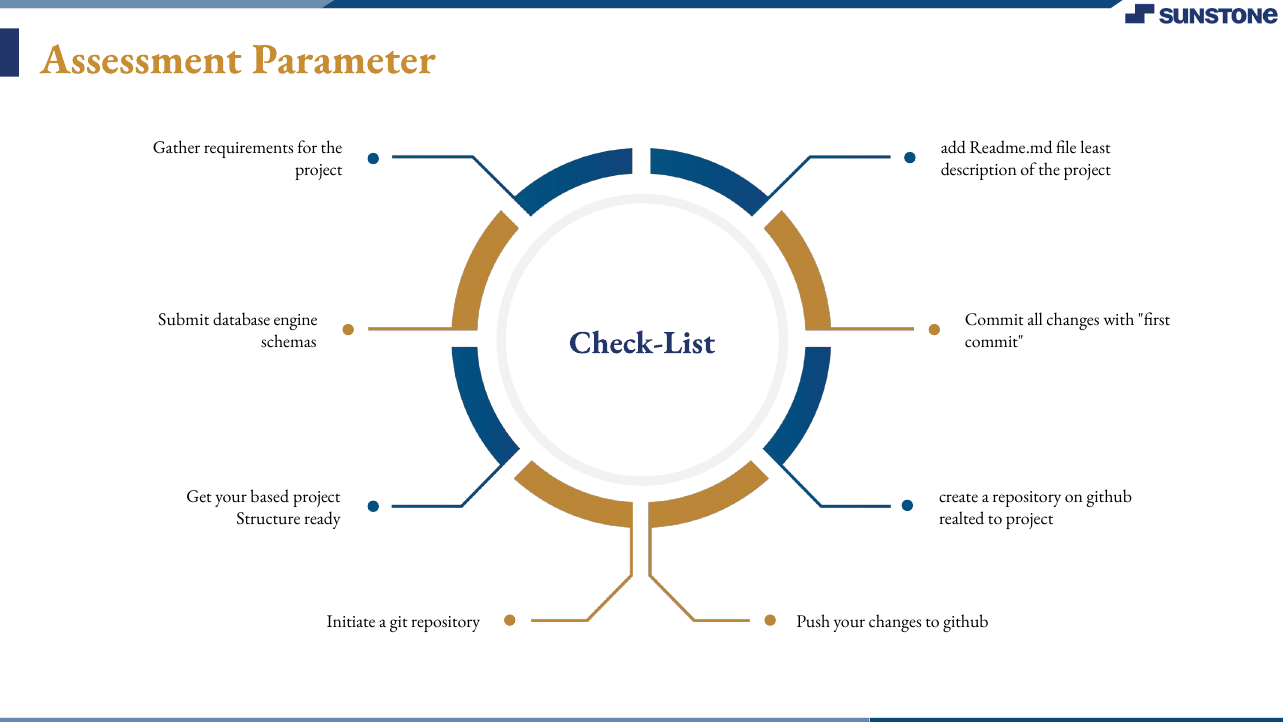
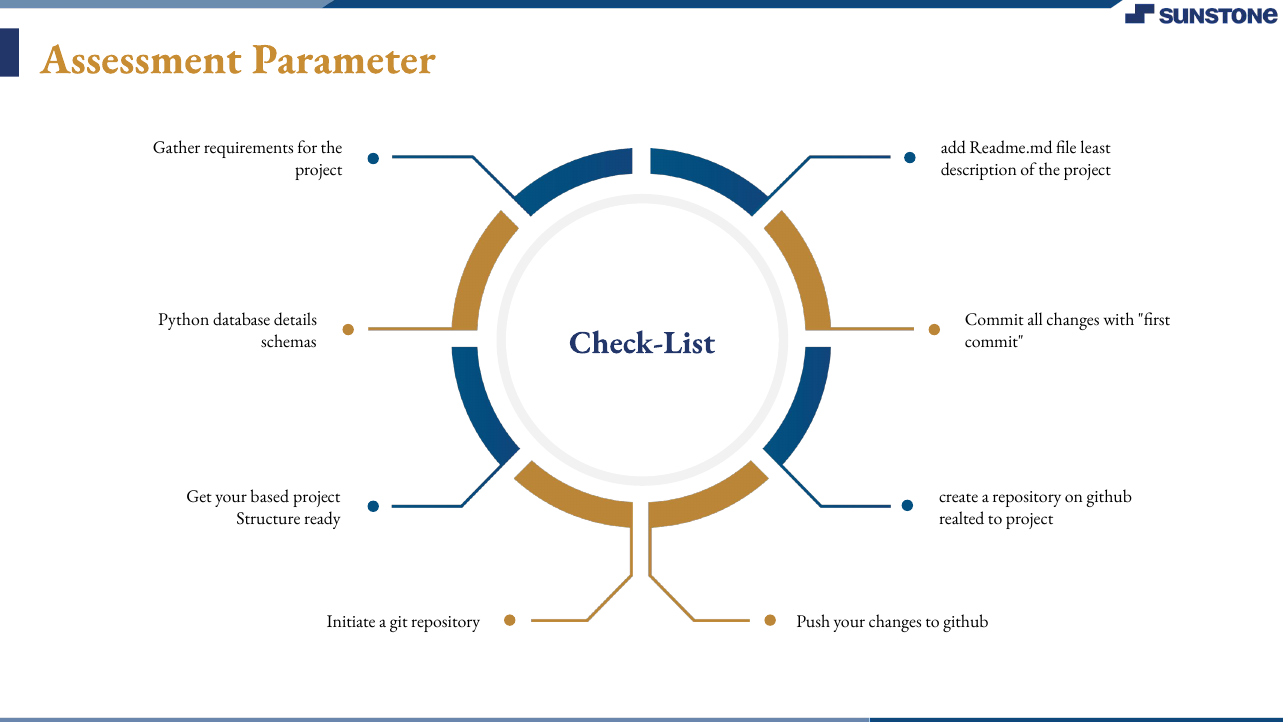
Submit: Submit -> Python (184, 320)
engine: engine -> details (295, 320)
